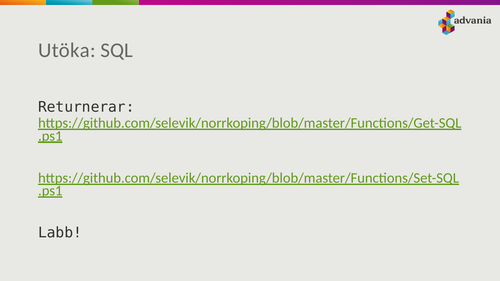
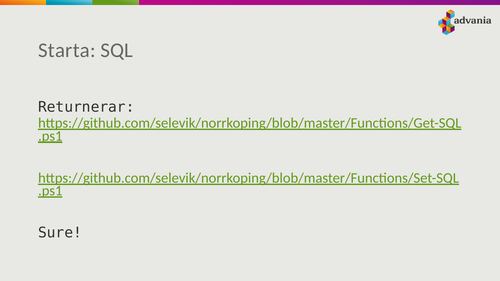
Utöka: Utöka -> Starta (67, 50)
Labb: Labb -> Sure (60, 233)
